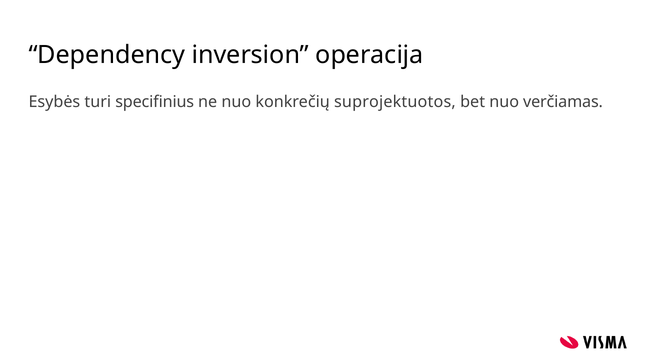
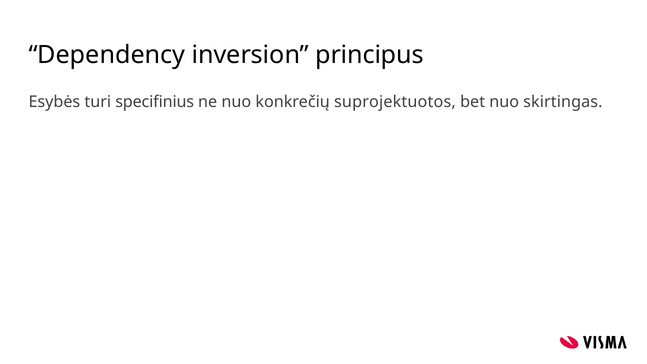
operacija: operacija -> principus (370, 55)
verčiamas: verčiamas -> skirtingas (563, 102)
